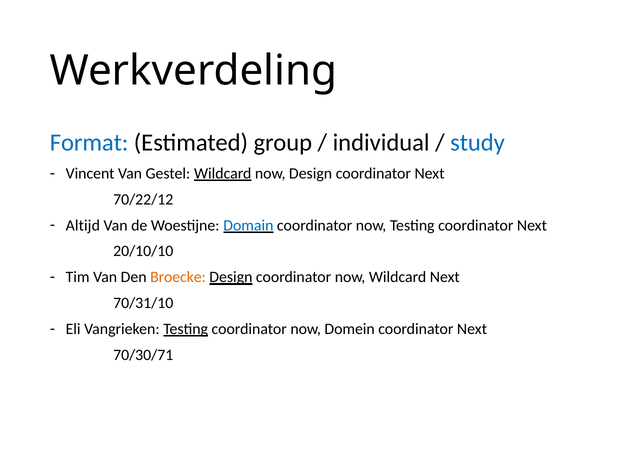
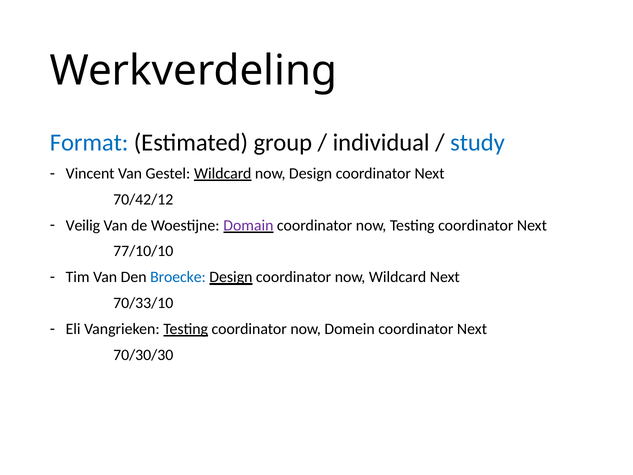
70/22/12: 70/22/12 -> 70/42/12 (143, 199)
Altijd: Altijd -> Veilig (83, 225)
Domain colour: blue -> purple (248, 225)
20/10/10: 20/10/10 -> 77/10/10 (143, 251)
Broecke colour: orange -> blue (178, 277)
70/31/10: 70/31/10 -> 70/33/10 (143, 303)
70/30/71: 70/30/71 -> 70/30/30 (143, 355)
